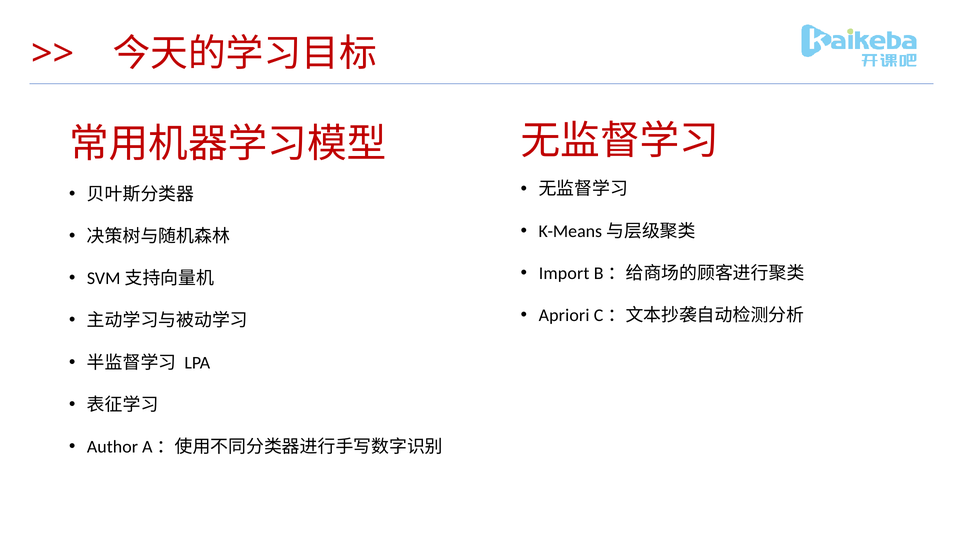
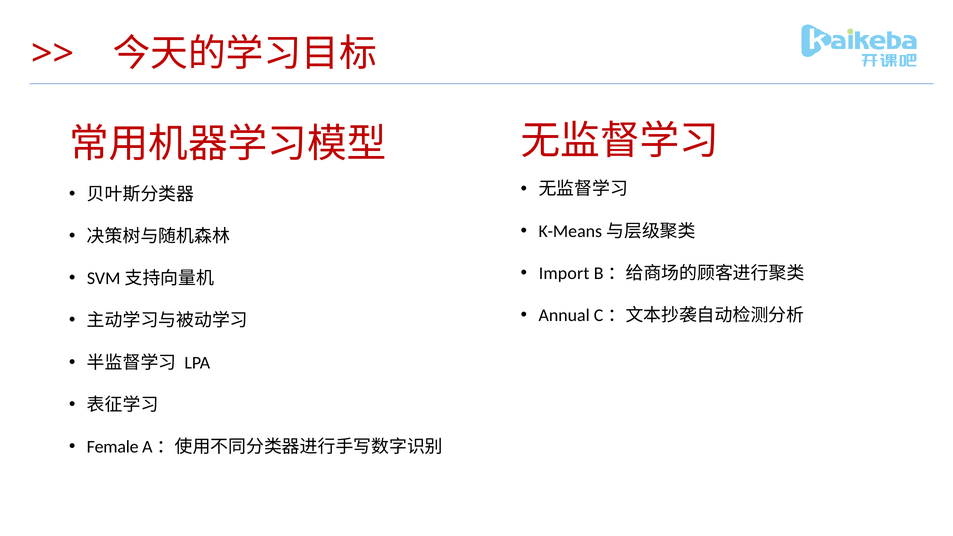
Apriori: Apriori -> Annual (564, 315)
Author: Author -> Female (113, 447)
